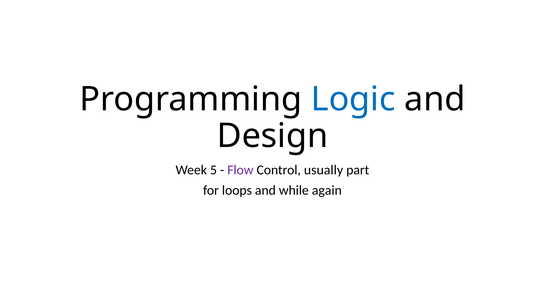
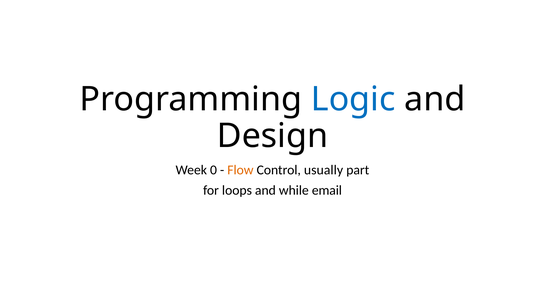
5: 5 -> 0 (213, 170)
Flow colour: purple -> orange (240, 170)
again: again -> email (327, 191)
